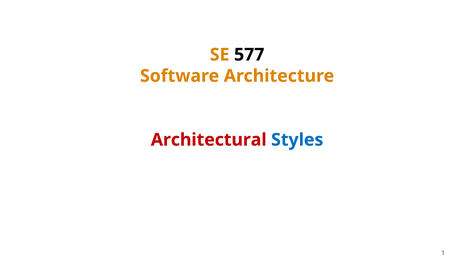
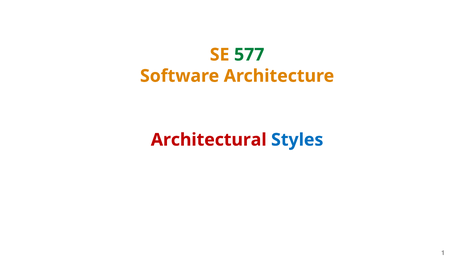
577 colour: black -> green (249, 55)
